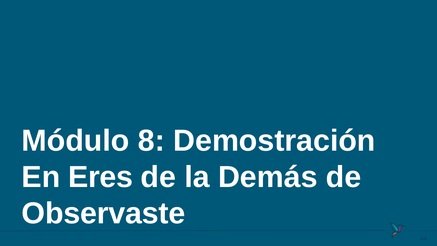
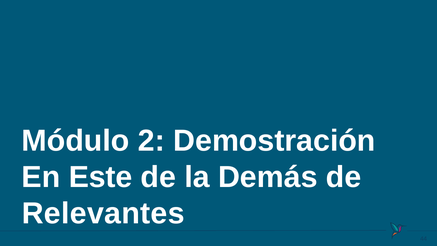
8: 8 -> 2 (151, 141)
Eres: Eres -> Este (101, 177)
Observaste: Observaste -> Relevantes (103, 213)
